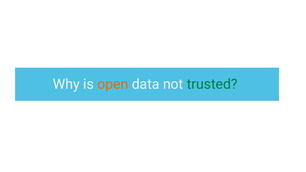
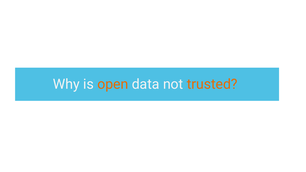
trusted colour: green -> orange (212, 84)
